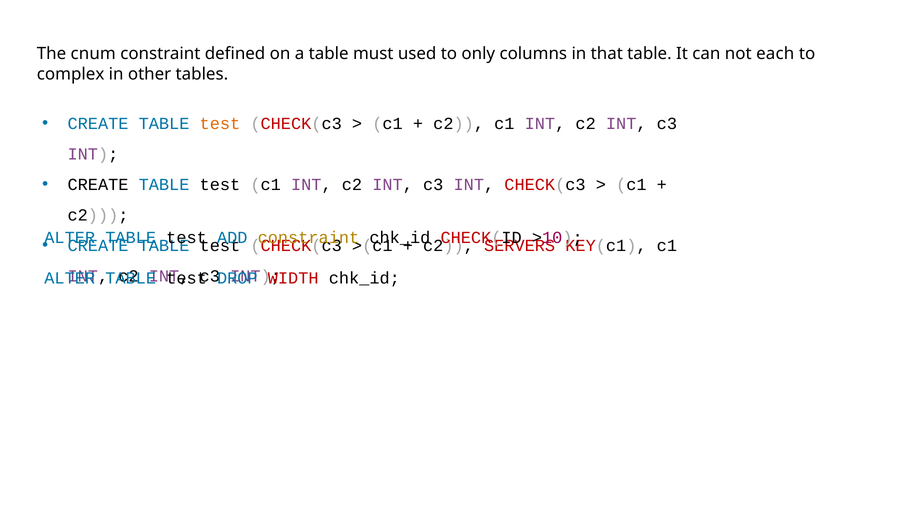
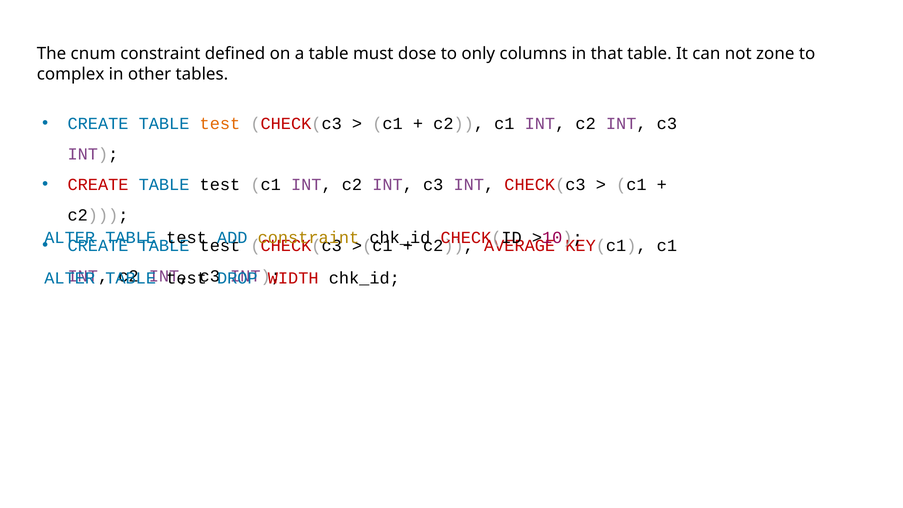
used: used -> dose (417, 54)
each: each -> zone (775, 54)
CREATE colour: black -> red (98, 185)
SERVERS: SERVERS -> AVERAGE (520, 246)
